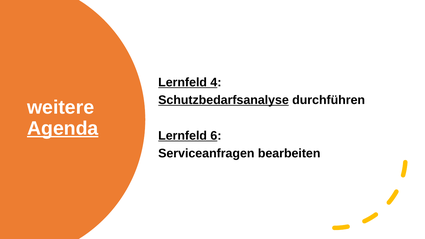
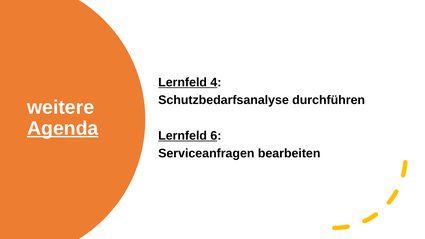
Schutzbedarfsanalyse underline: present -> none (224, 100)
